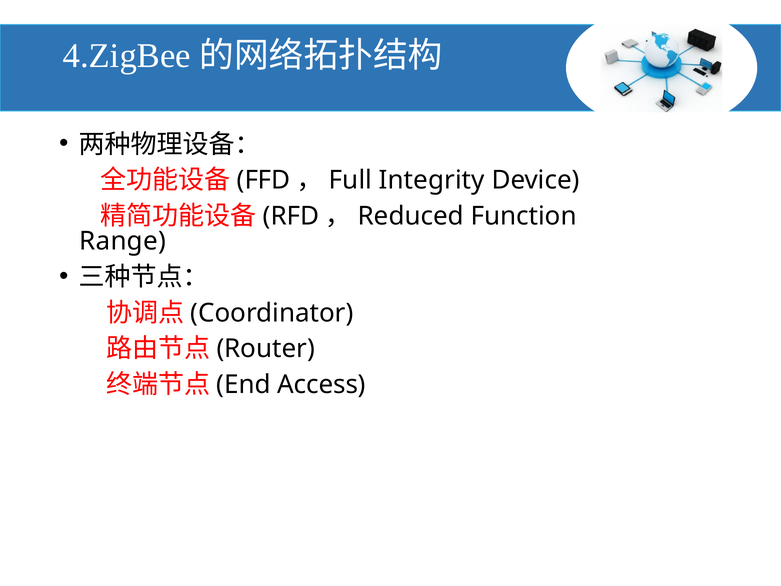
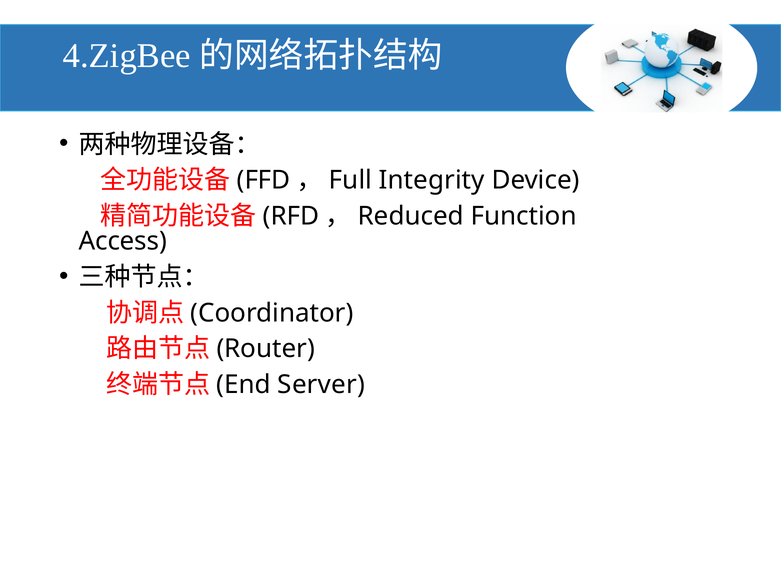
Range: Range -> Access (123, 241)
Access: Access -> Server (321, 385)
